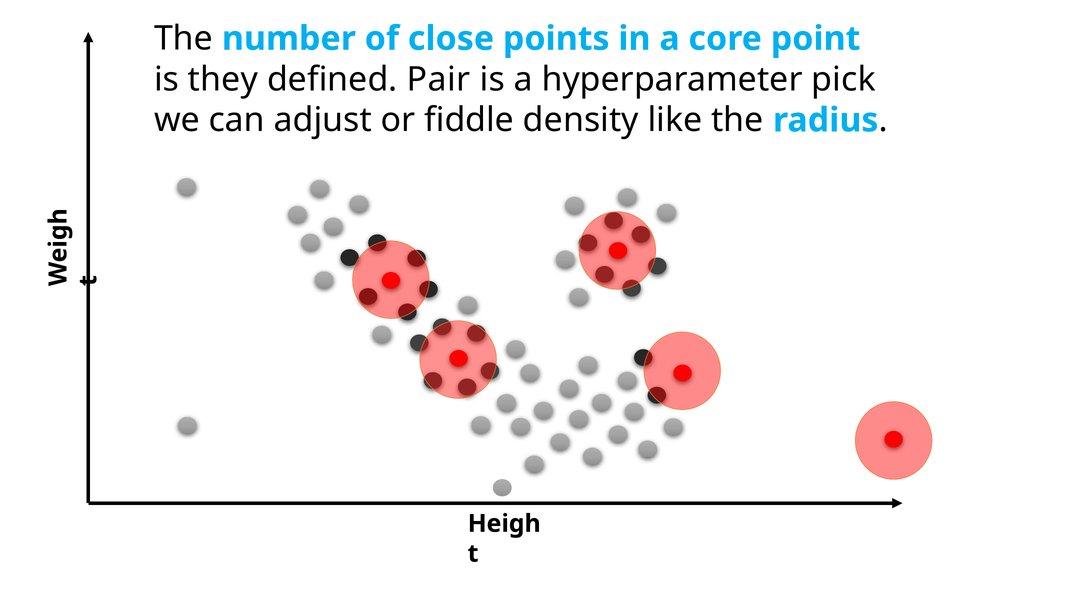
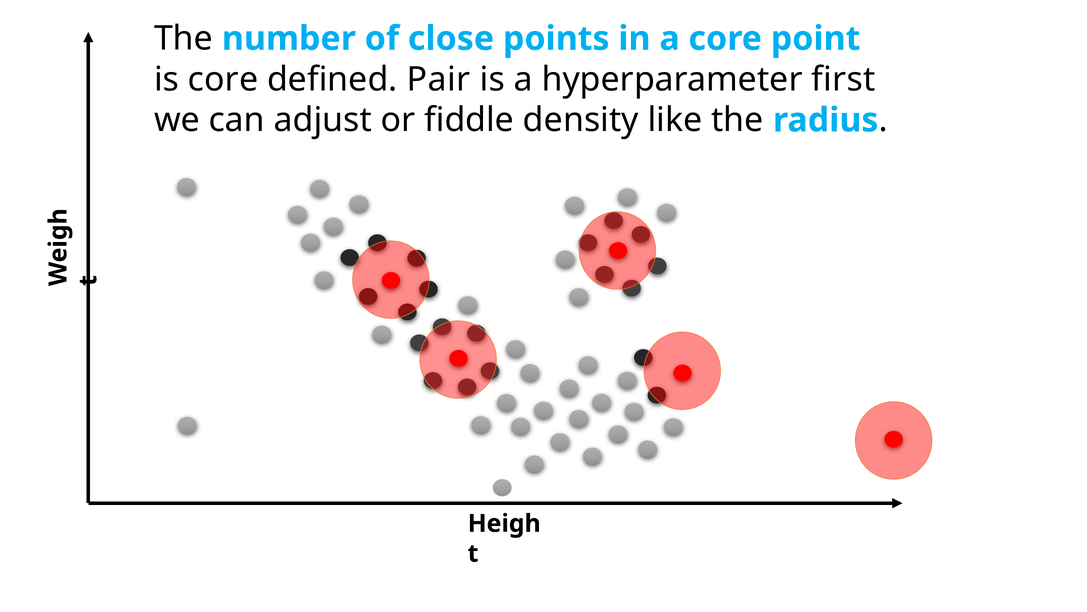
is they: they -> core (223, 79)
pick: pick -> first (843, 79)
